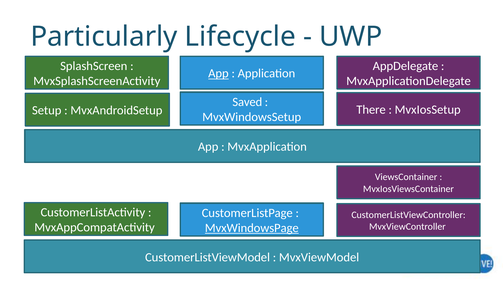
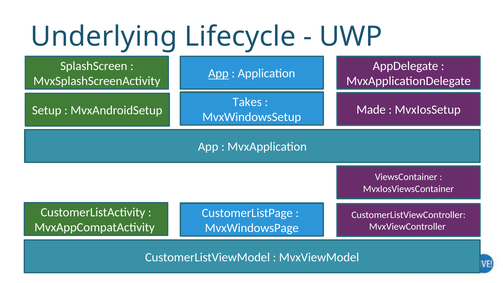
Particularly: Particularly -> Underlying (104, 37)
Saved: Saved -> Takes (247, 102)
There: There -> Made (371, 110)
MvxWindowsPage underline: present -> none (252, 228)
